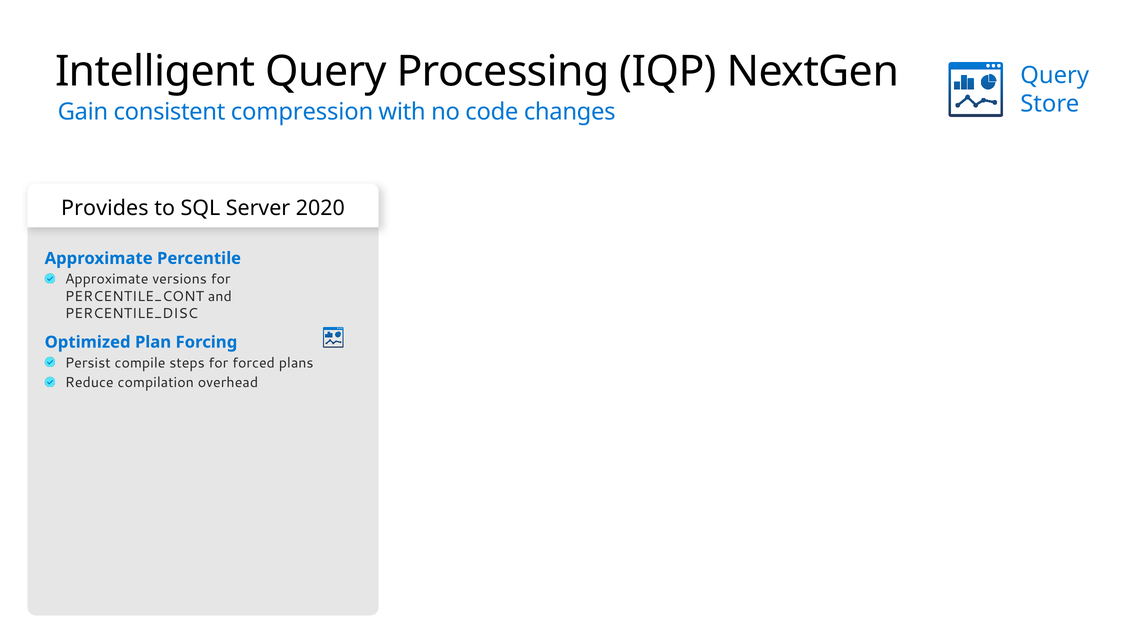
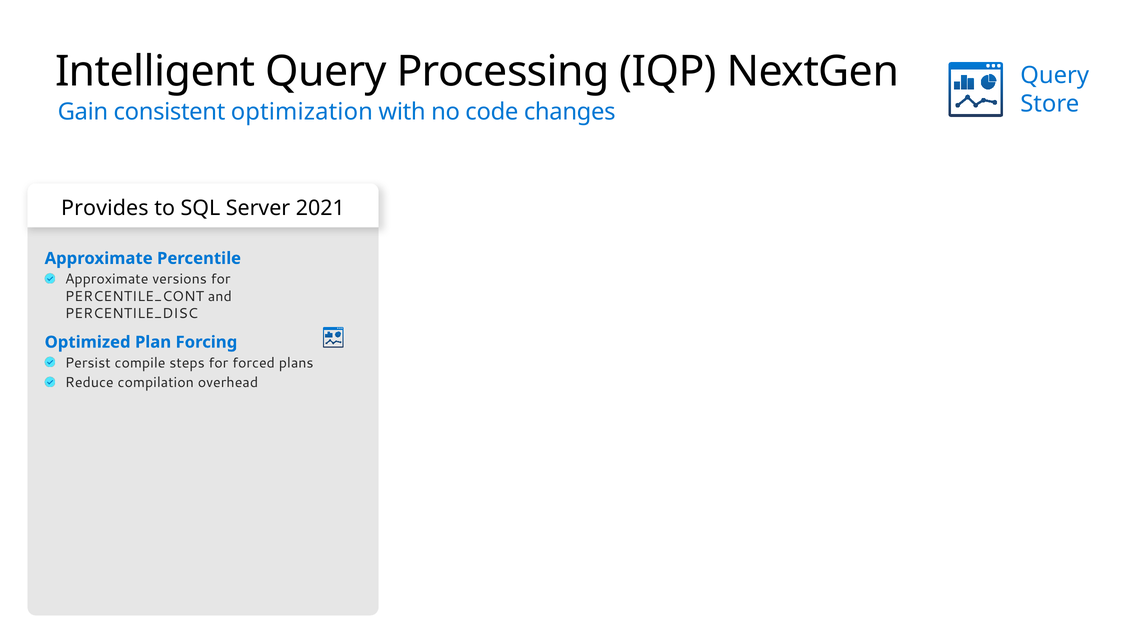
compression: compression -> optimization (302, 112)
2020: 2020 -> 2021 (320, 208)
